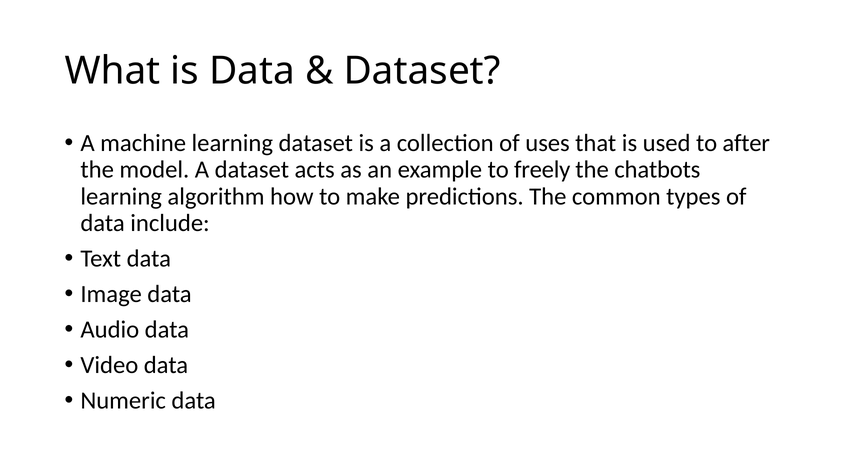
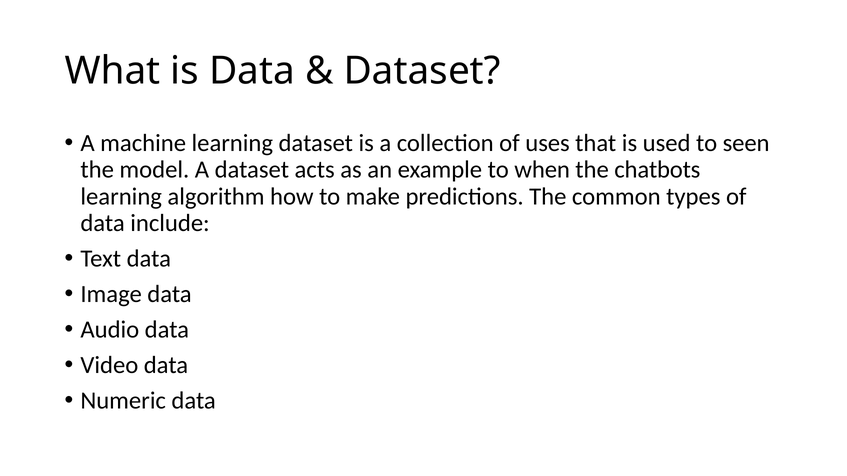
after: after -> seen (746, 143)
freely: freely -> when (542, 170)
